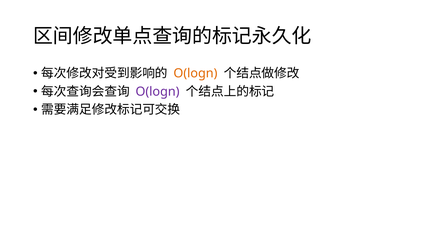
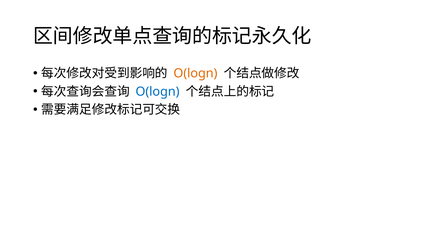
O(logn colour: purple -> blue (158, 92)
